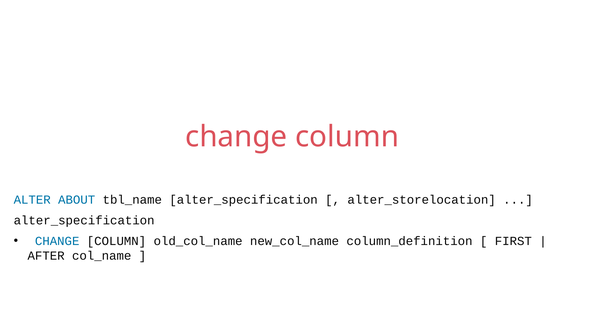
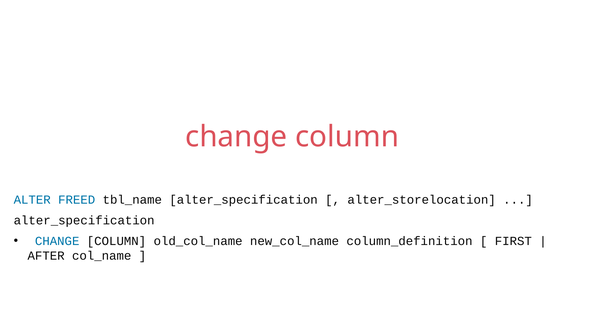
ABOUT: ABOUT -> FREED (77, 200)
